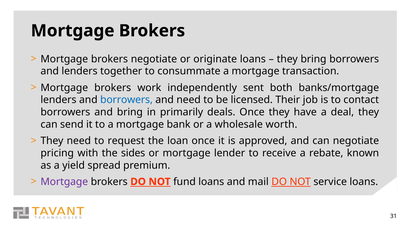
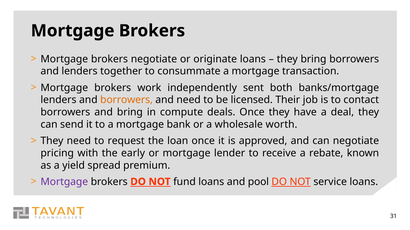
borrowers colour: blue -> orange (126, 100)
primarily: primarily -> compute (182, 112)
sides: sides -> early (133, 153)
mail: mail -> pool (258, 182)
